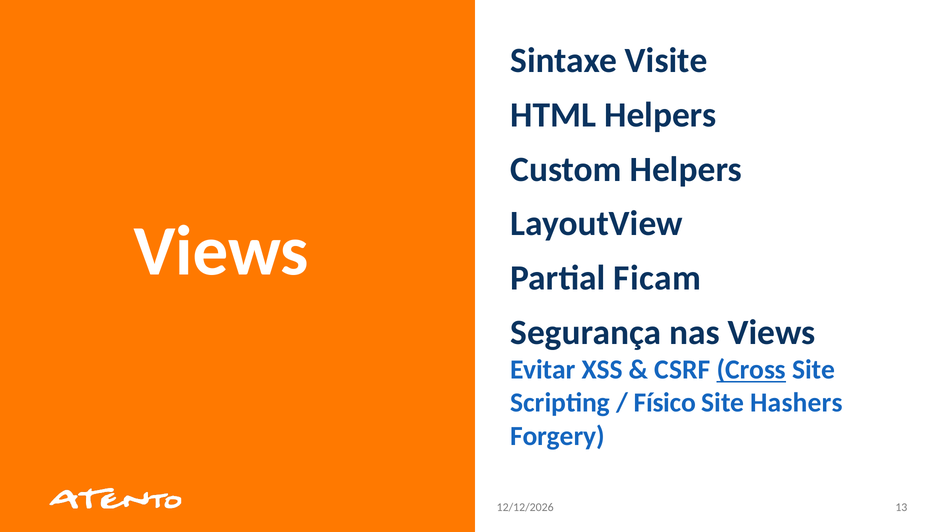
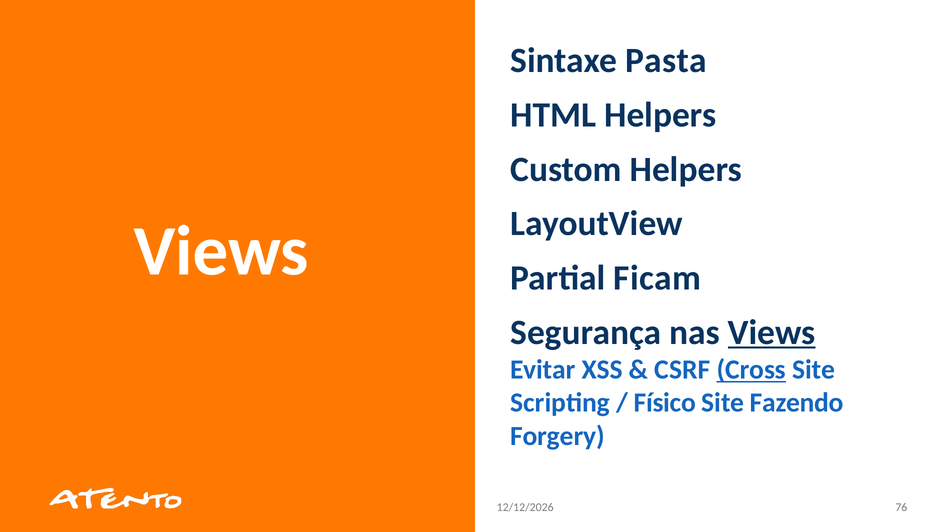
Visite: Visite -> Pasta (666, 61)
Views underline: none -> present (772, 333)
Hashers: Hashers -> Fazendo (797, 403)
13: 13 -> 76 (901, 508)
